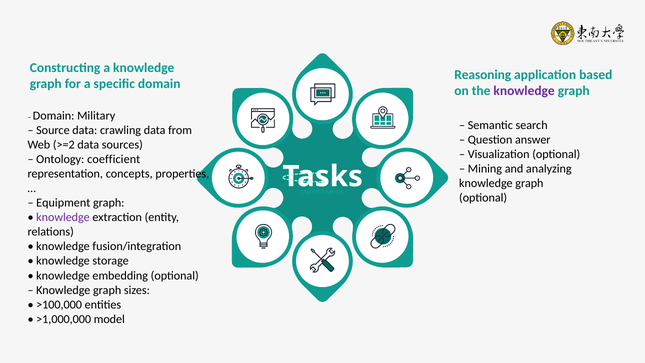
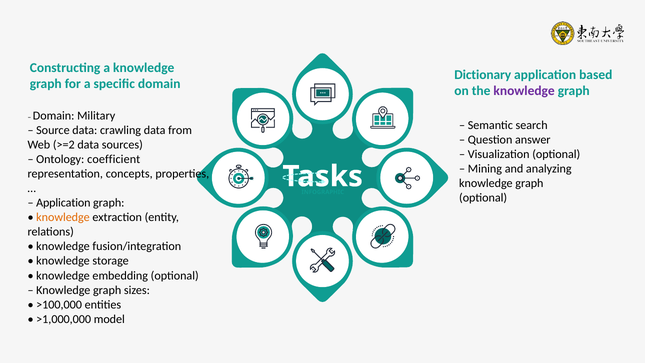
Reasoning: Reasoning -> Dictionary (483, 75)
Equipment: Equipment -> Application (63, 203)
knowledge colour: purple -> orange (63, 217)
